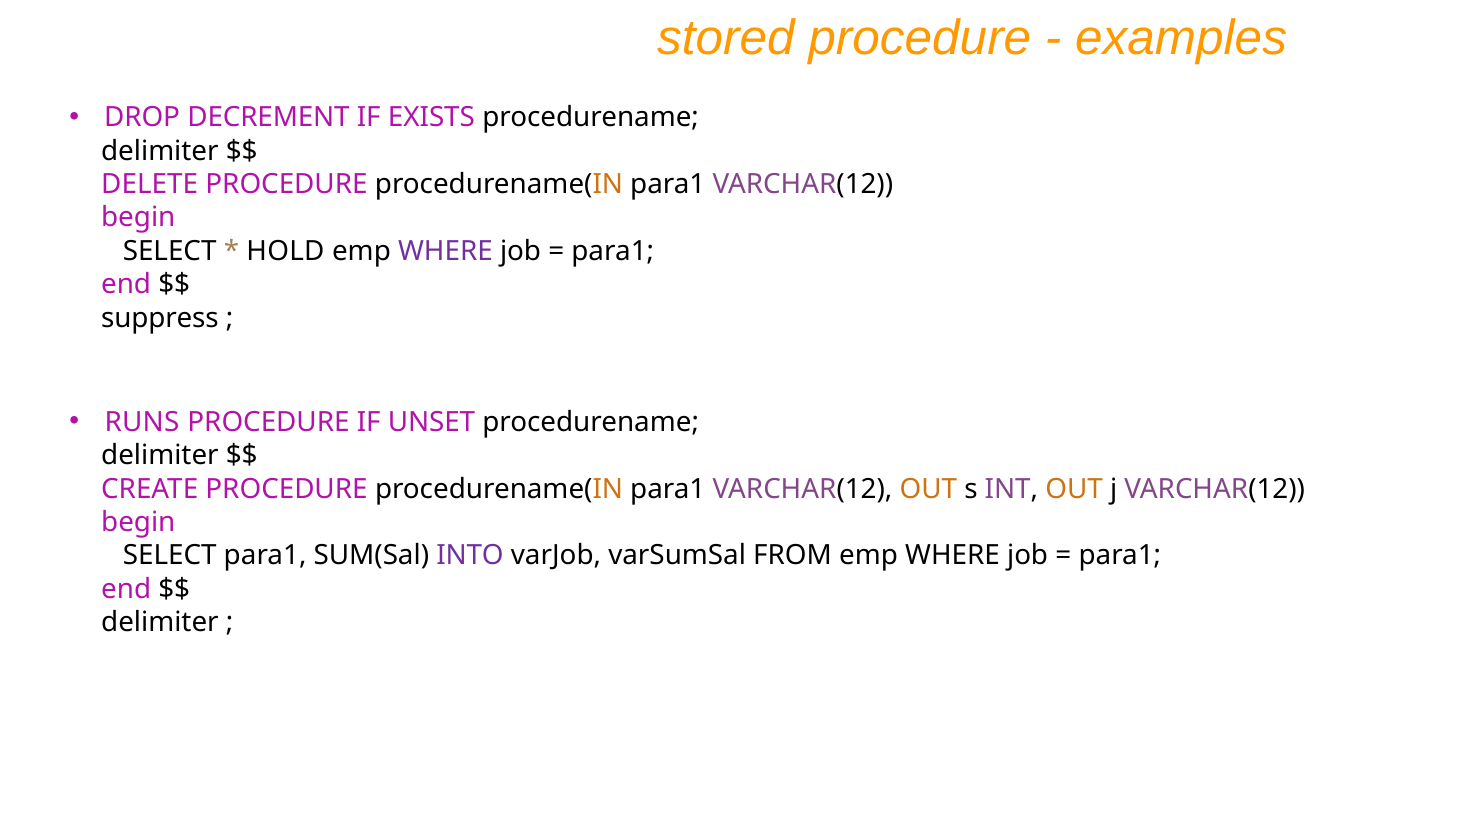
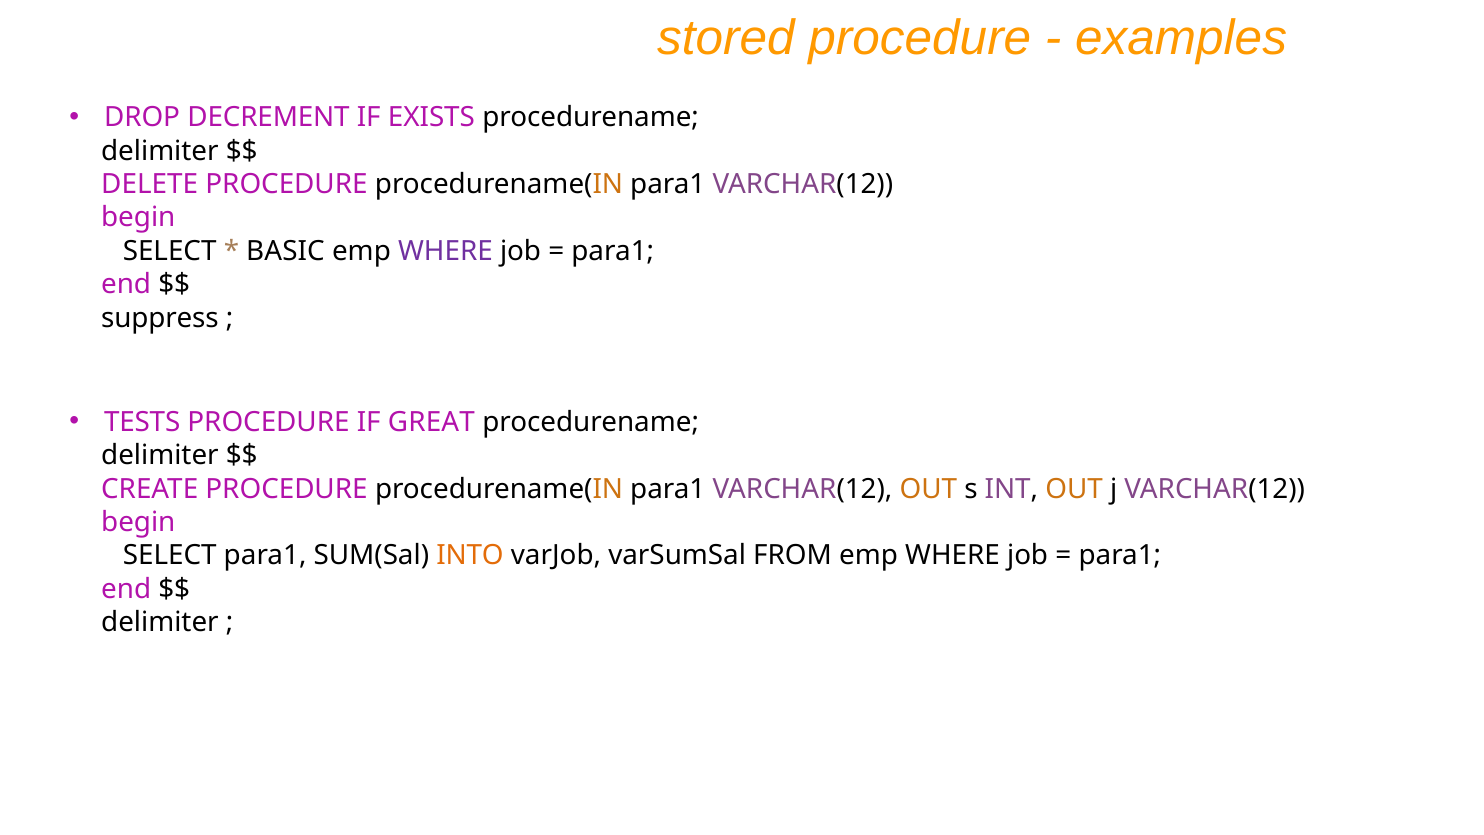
HOLD: HOLD -> BASIC (285, 251)
RUNS: RUNS -> TESTS (142, 422)
UNSET: UNSET -> GREAT (431, 422)
INTO colour: purple -> orange (470, 556)
